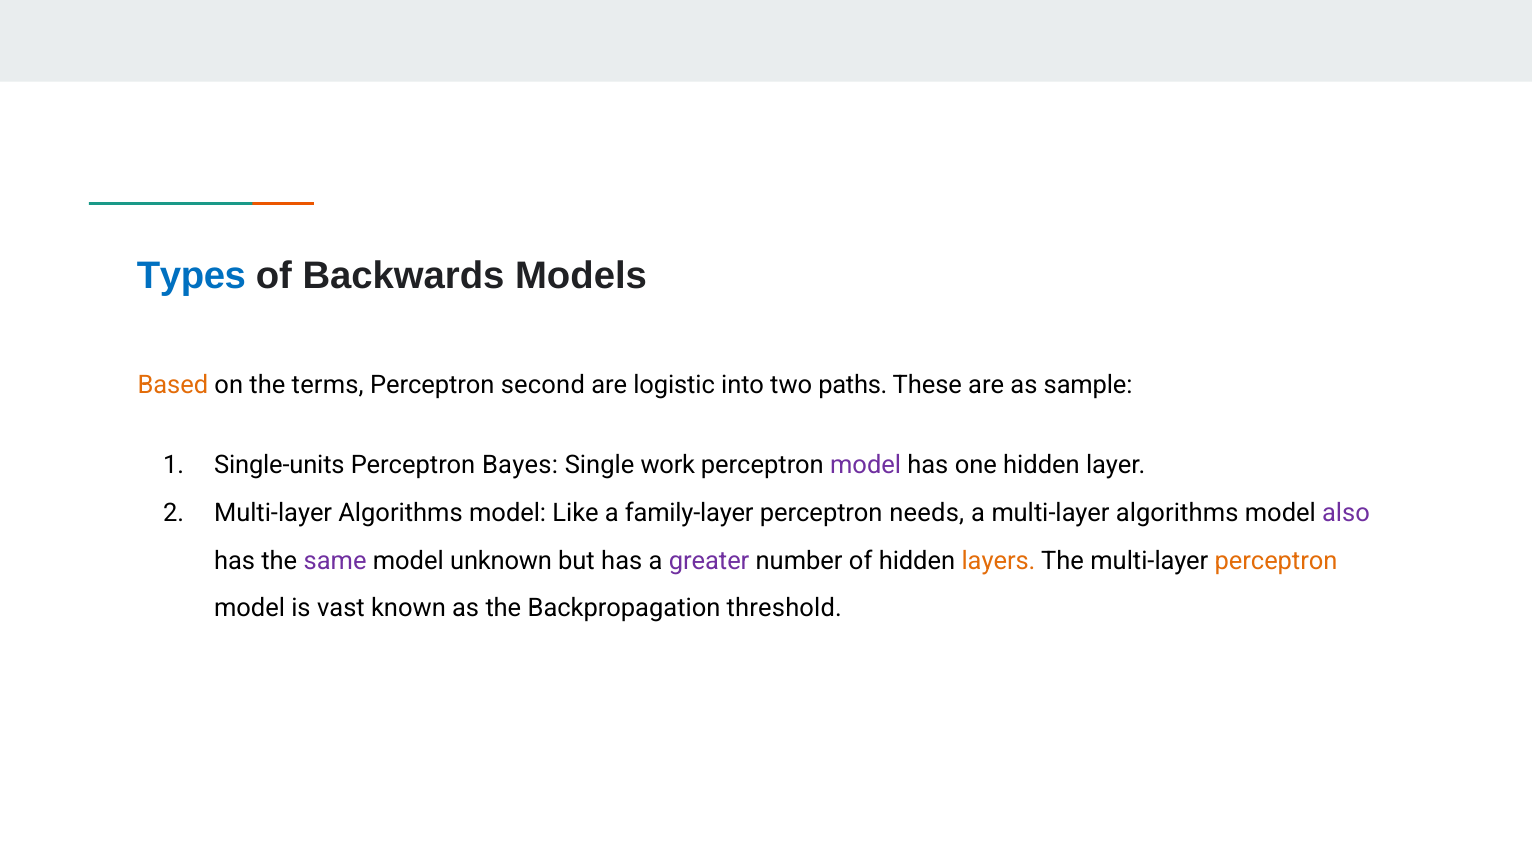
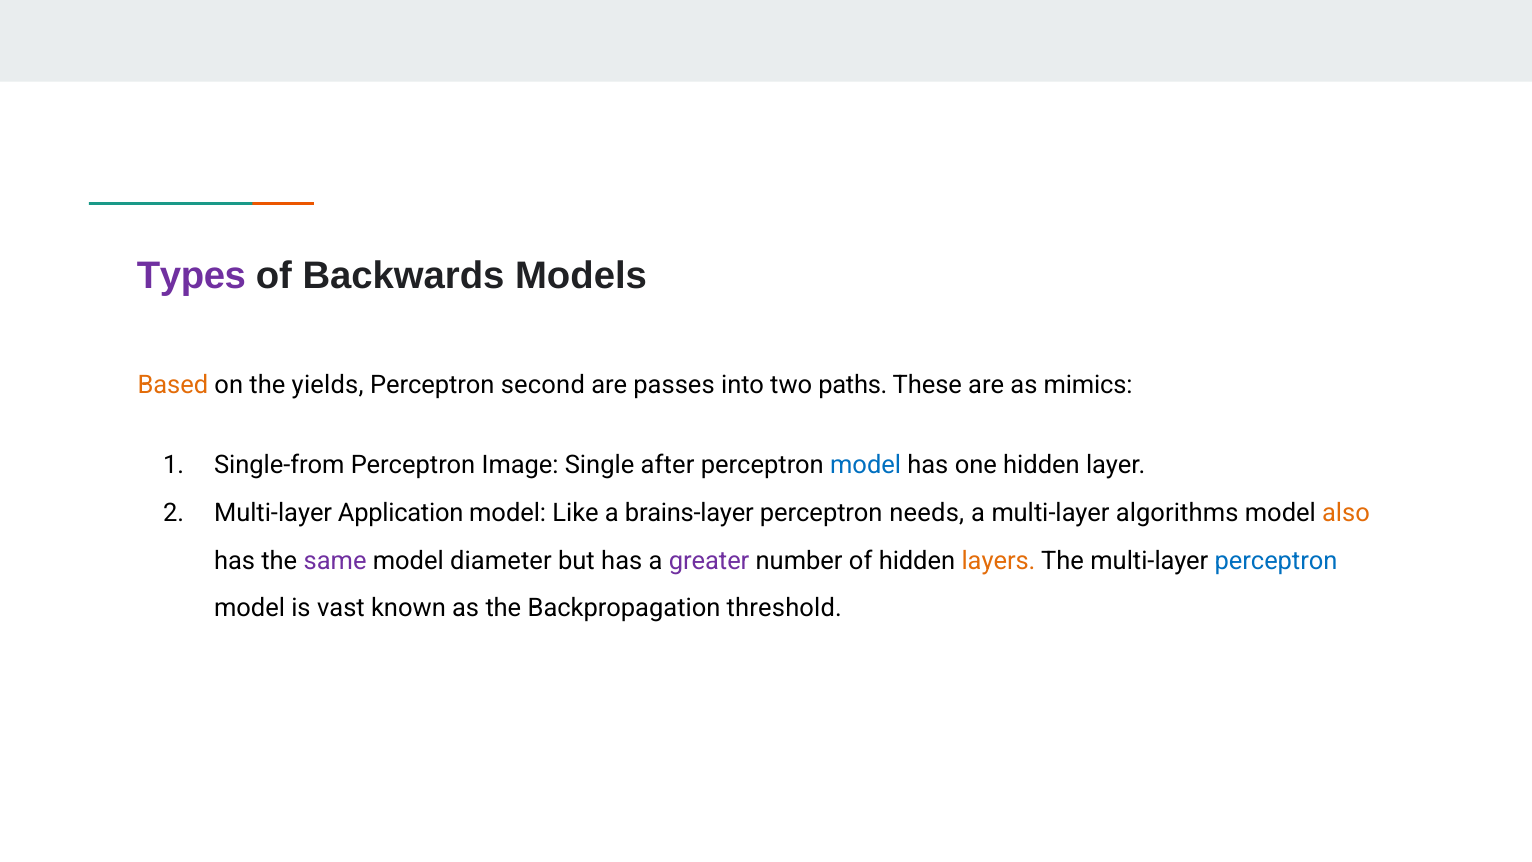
Types colour: blue -> purple (192, 276)
terms: terms -> yields (328, 385)
logistic: logistic -> passes (674, 385)
sample: sample -> mimics (1088, 385)
Single-units: Single-units -> Single-from (279, 465)
Bayes: Bayes -> Image (520, 465)
work: work -> after (668, 465)
model colour: purple -> blue (866, 465)
Algorithms: Algorithms -> Application (401, 513)
family-layer: family-layer -> brains-layer (689, 513)
also colour: purple -> orange (1346, 513)
unknown: unknown -> diameter (501, 561)
perceptron colour: orange -> blue (1276, 561)
